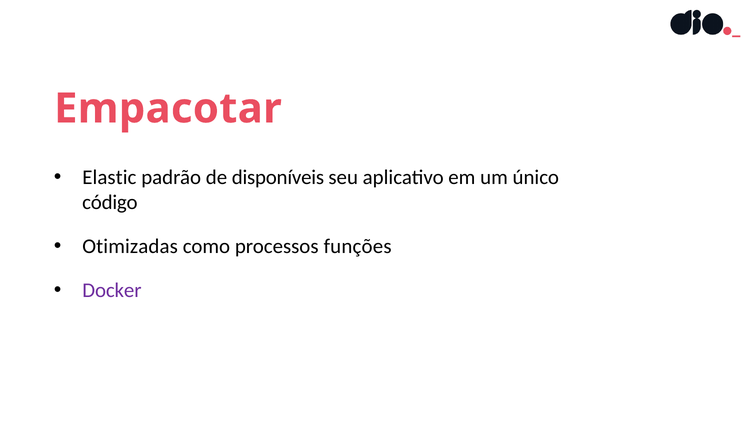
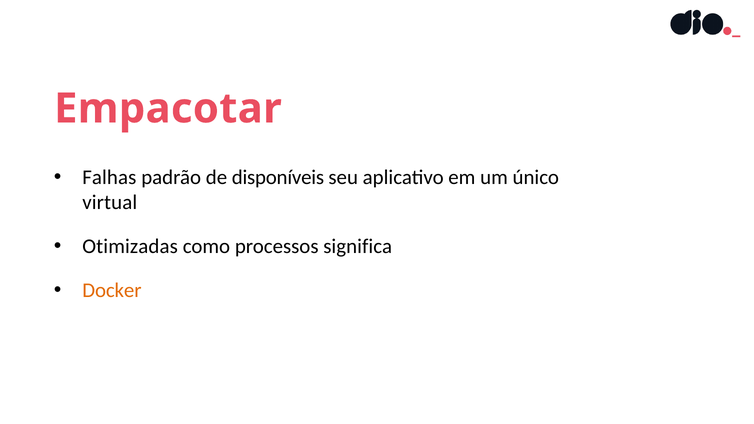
Elastic: Elastic -> Falhas (109, 177)
código: código -> virtual (110, 202)
funções: funções -> significa (358, 246)
Docker colour: purple -> orange (112, 290)
